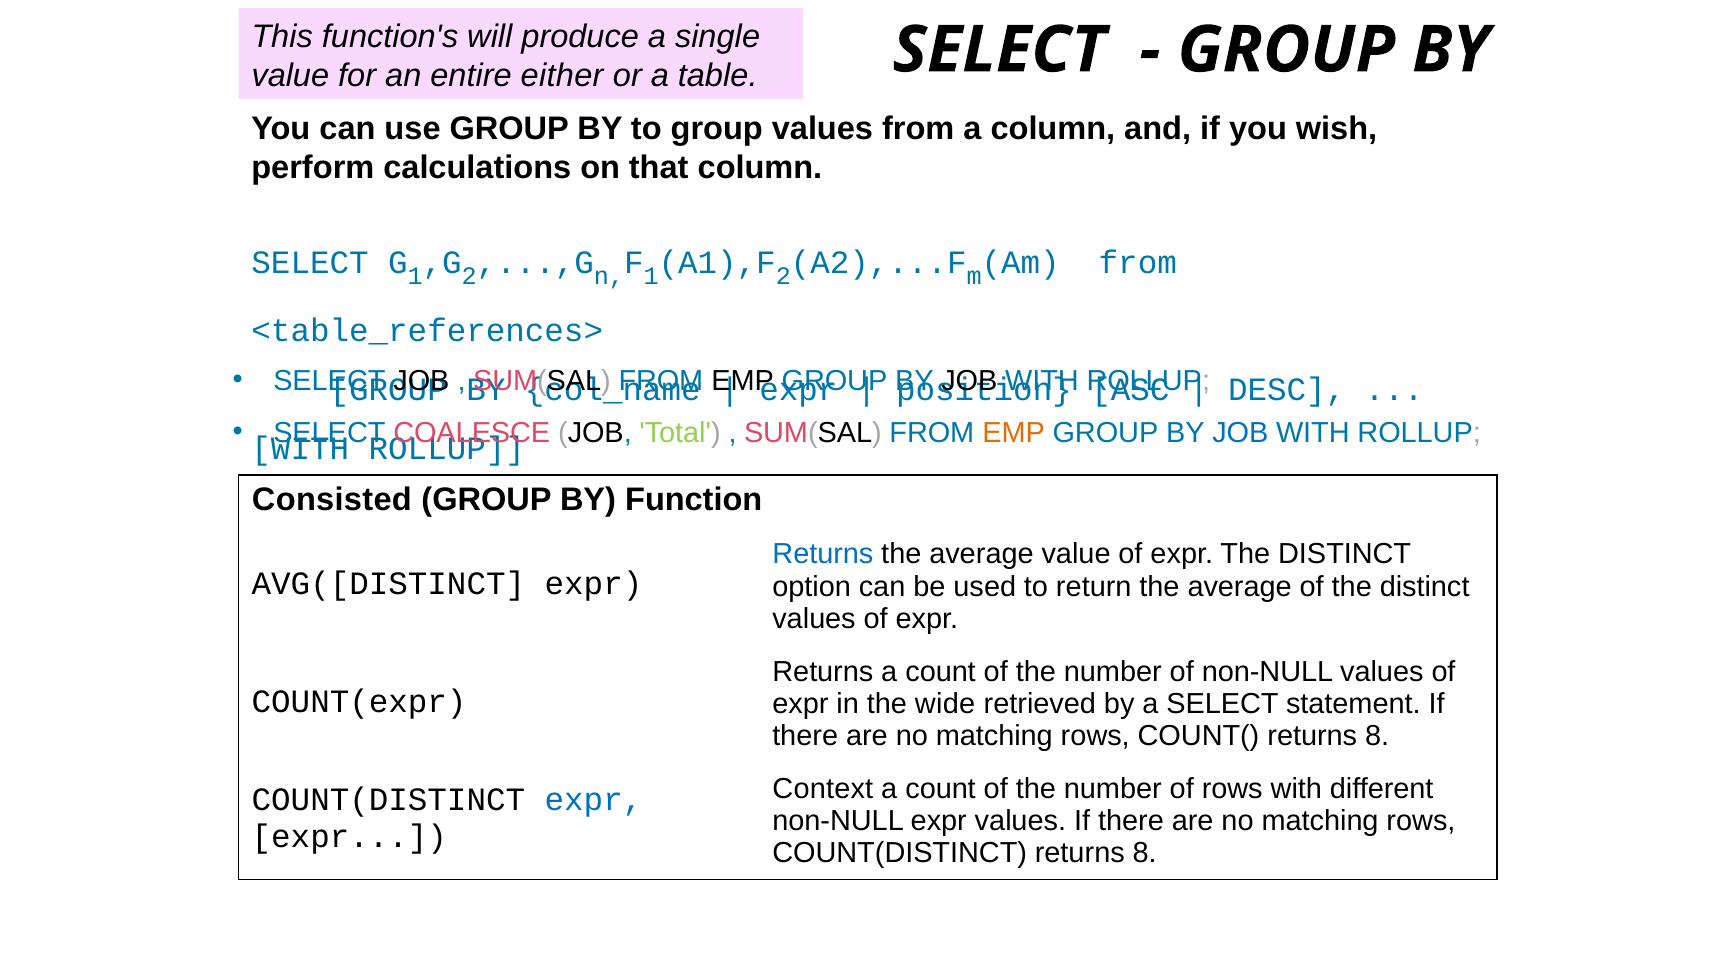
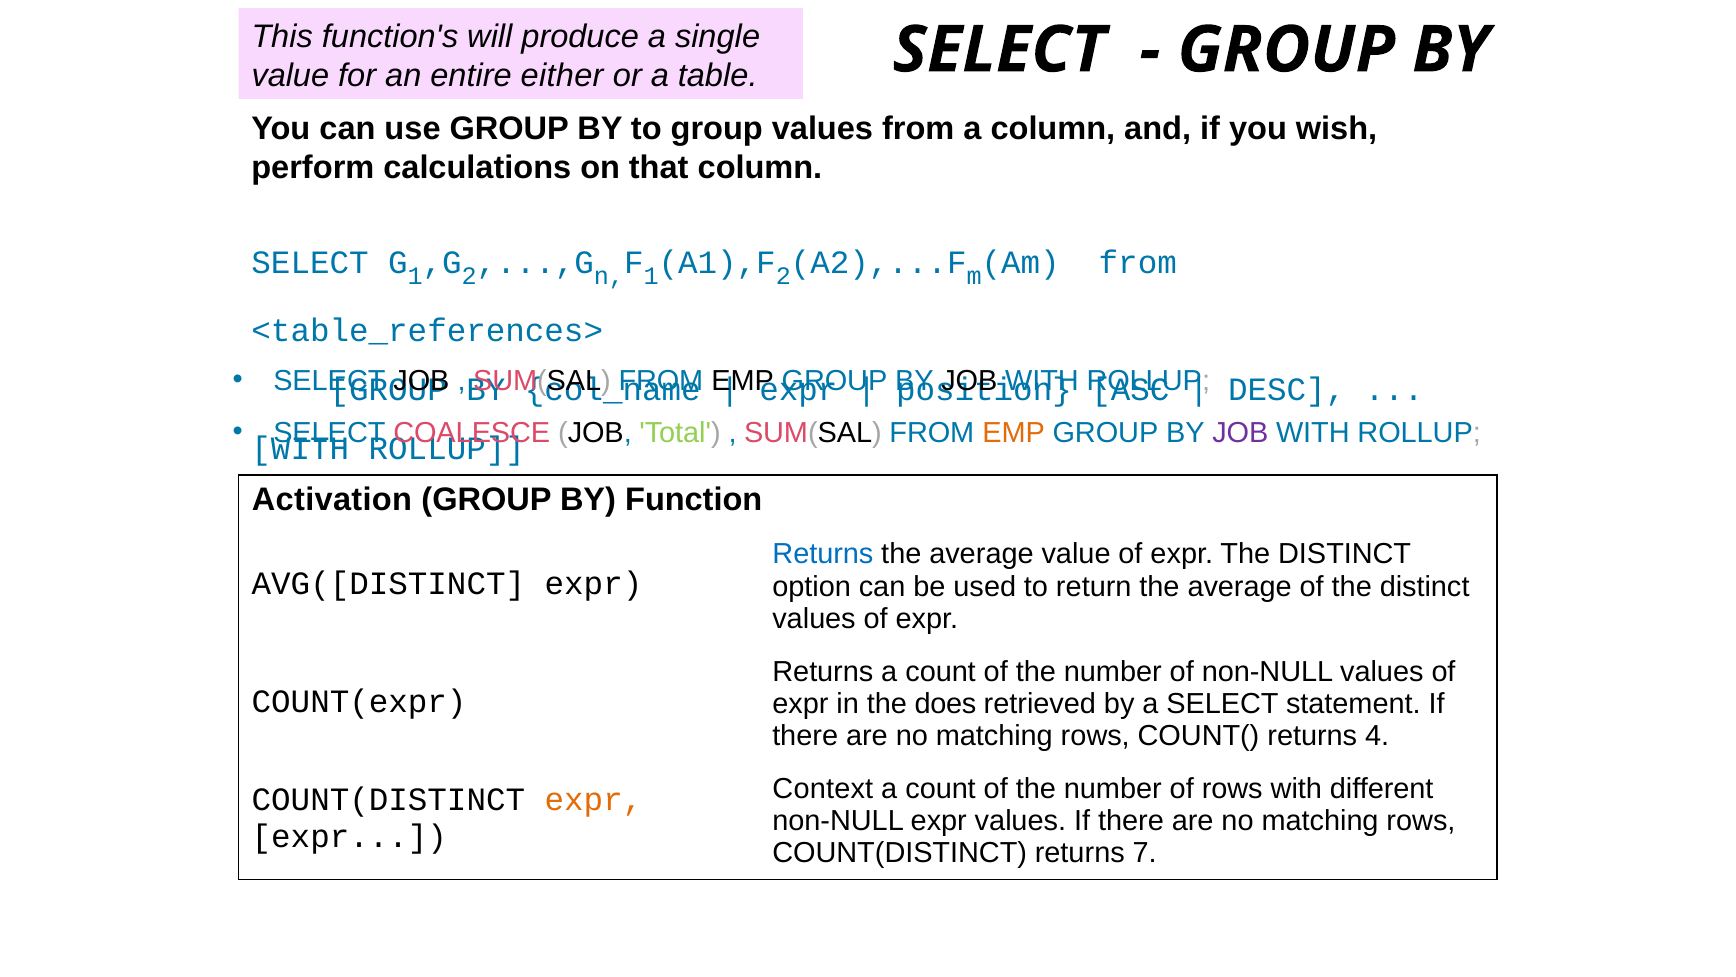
JOB colour: blue -> purple (1240, 433)
Consisted: Consisted -> Activation (332, 500)
wide: wide -> does (945, 704)
COUNT( returns 8: 8 -> 4 (1377, 736)
expr colour: blue -> orange (593, 800)
COUNT(DISTINCT returns 8: 8 -> 7 (1145, 853)
